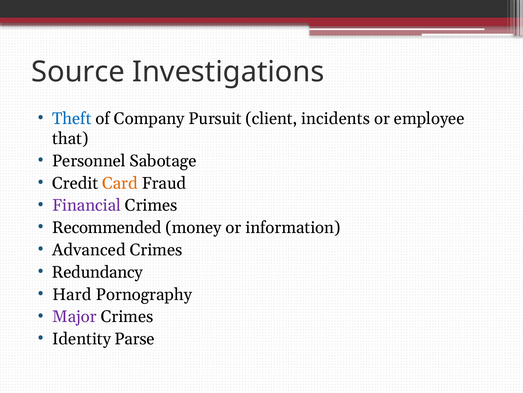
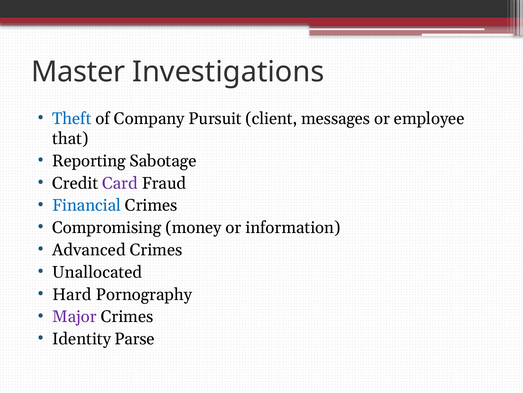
Source: Source -> Master (78, 72)
incidents: incidents -> messages (336, 118)
Personnel: Personnel -> Reporting (89, 161)
Card colour: orange -> purple (120, 183)
Financial colour: purple -> blue (87, 205)
Recommended: Recommended -> Compromising (107, 227)
Redundancy: Redundancy -> Unallocated (97, 272)
